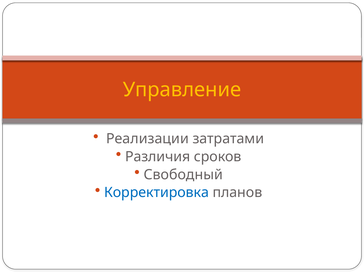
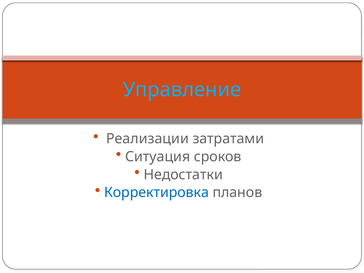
Управление colour: yellow -> light blue (182, 90)
Различия: Различия -> Ситуация (158, 157)
Свободный: Свободный -> Недостатки (183, 175)
